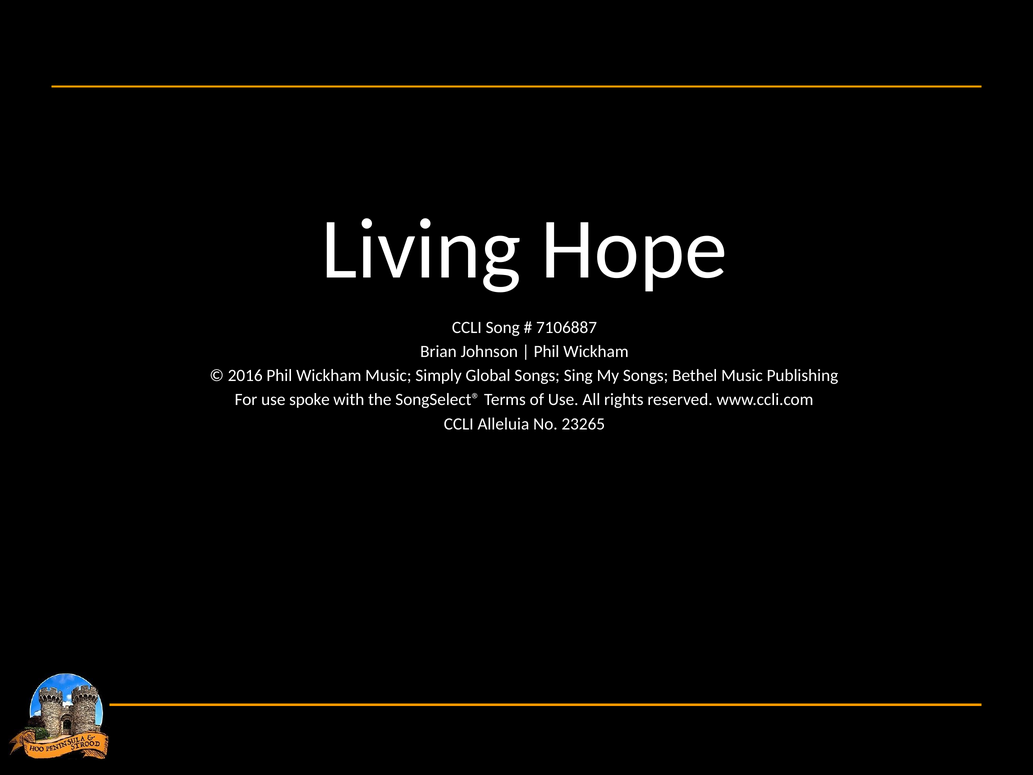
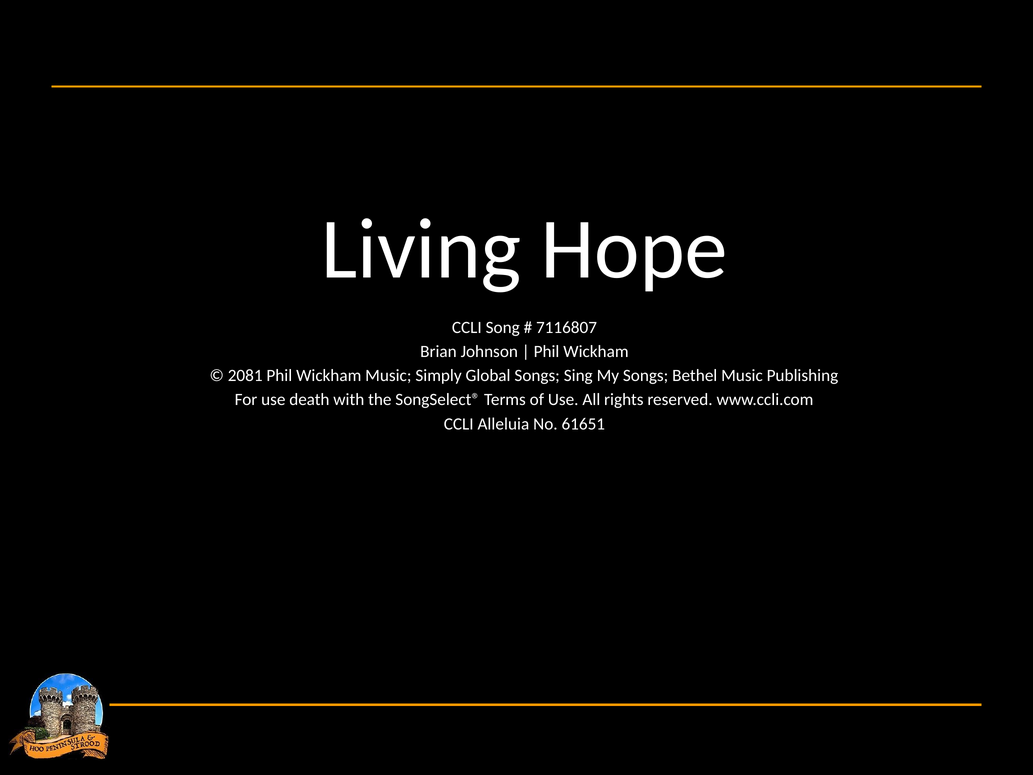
7106887: 7106887 -> 7116807 (566, 327)
2016: 2016 -> 2081 (245, 375)
spoke: spoke -> death (309, 400)
23265: 23265 -> 61651 (583, 424)
